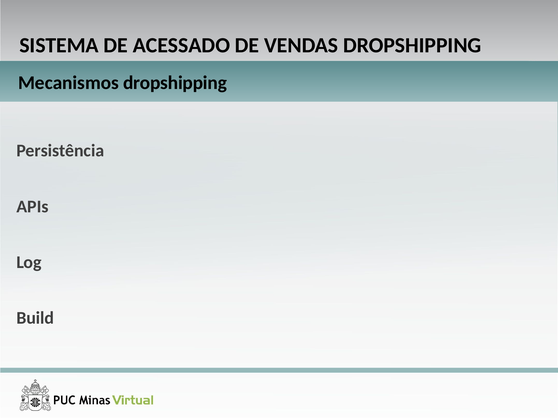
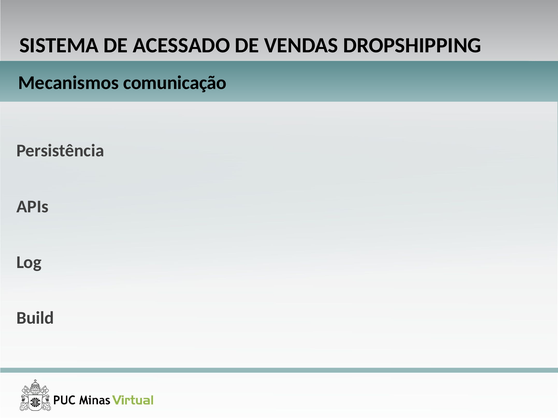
Mecanismos dropshipping: dropshipping -> comunicação (175, 83)
